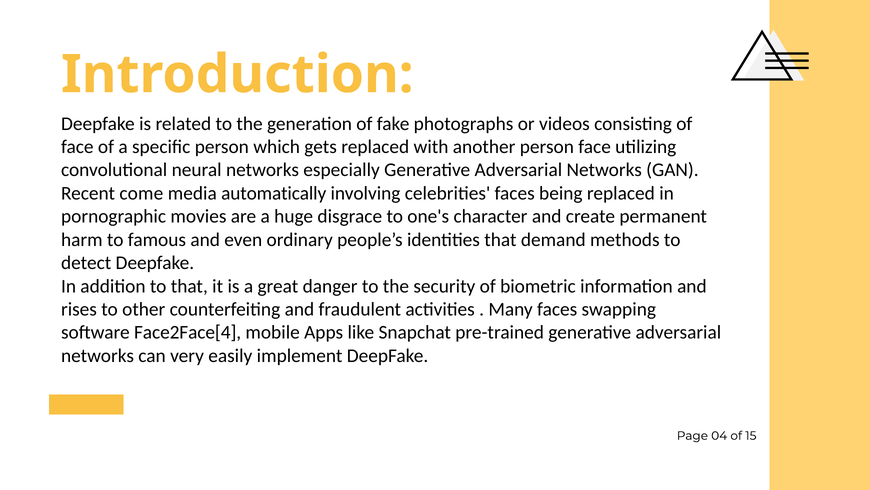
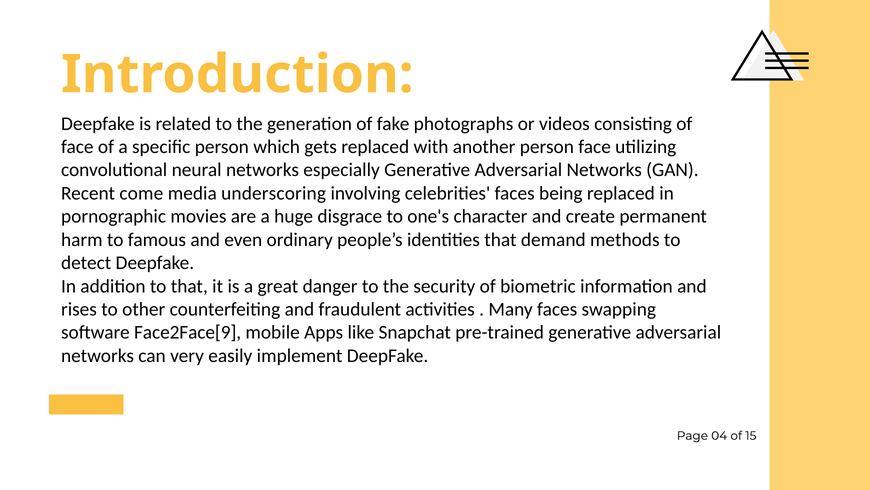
automatically: automatically -> underscoring (274, 193)
Face2Face[4: Face2Face[4 -> Face2Face[9 (188, 332)
